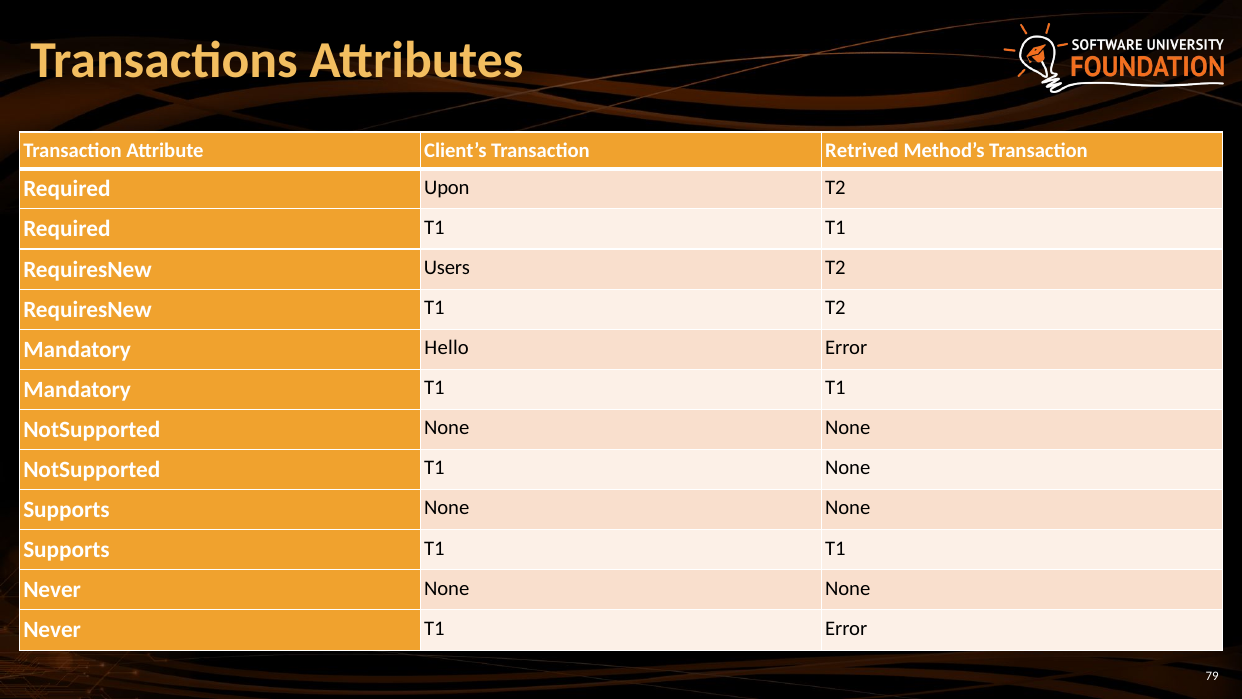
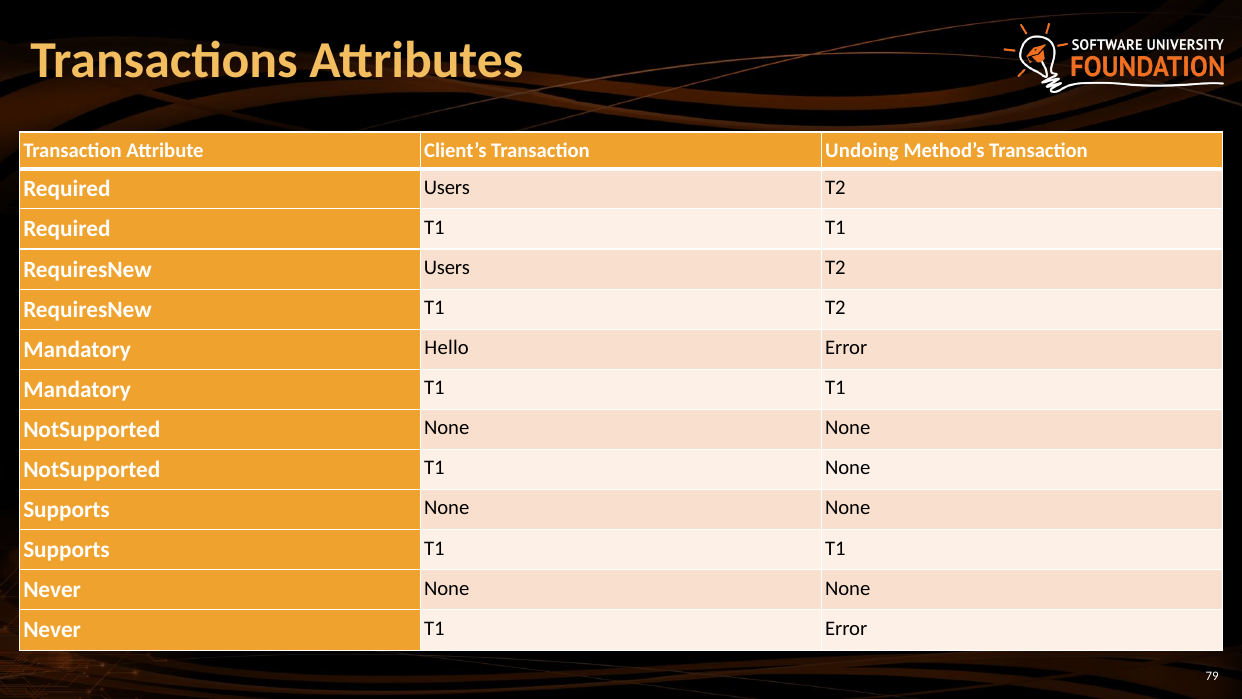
Retrived: Retrived -> Undoing (862, 151)
Required Upon: Upon -> Users (447, 187)
